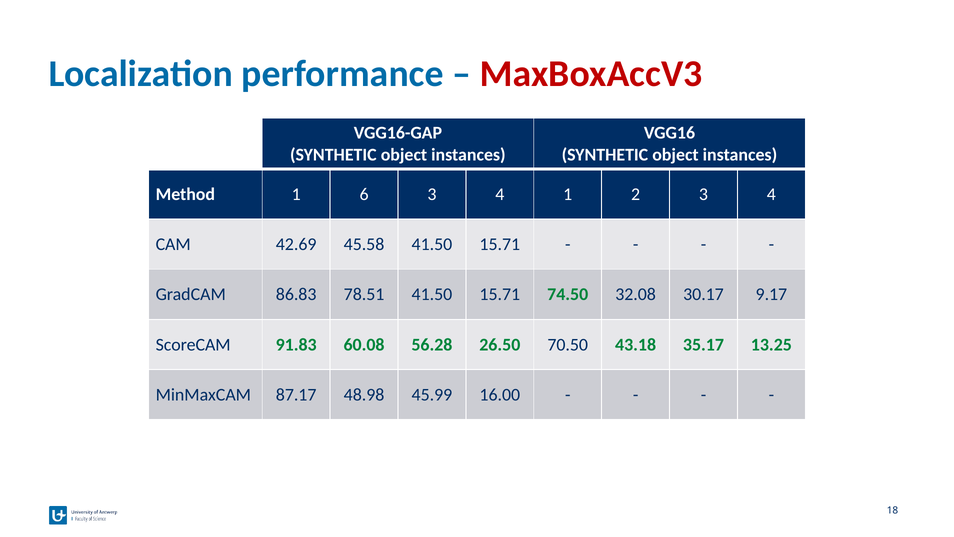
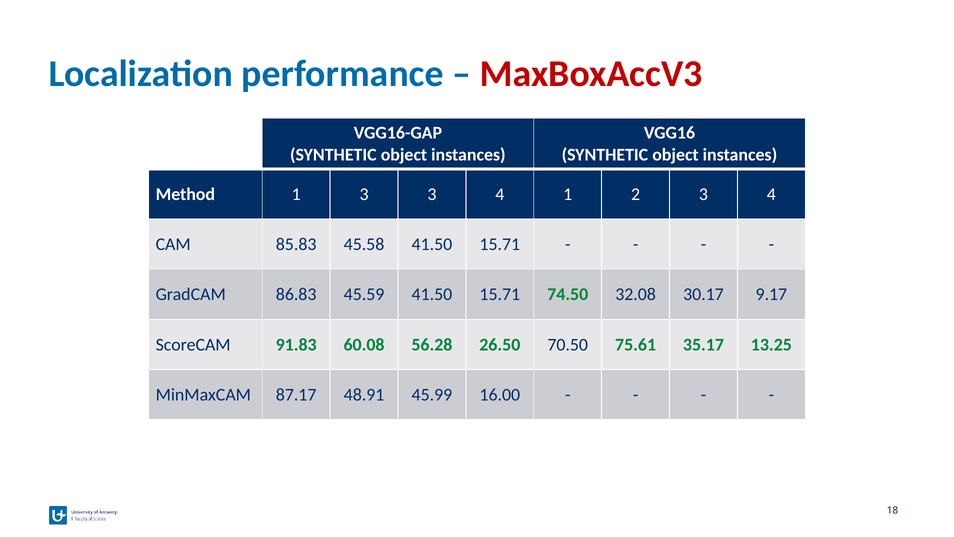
1 6: 6 -> 3 (364, 194)
42.69: 42.69 -> 85.83 (296, 244)
78.51: 78.51 -> 45.59 (364, 294)
43.18: 43.18 -> 75.61 (636, 344)
48.98: 48.98 -> 48.91 (364, 394)
